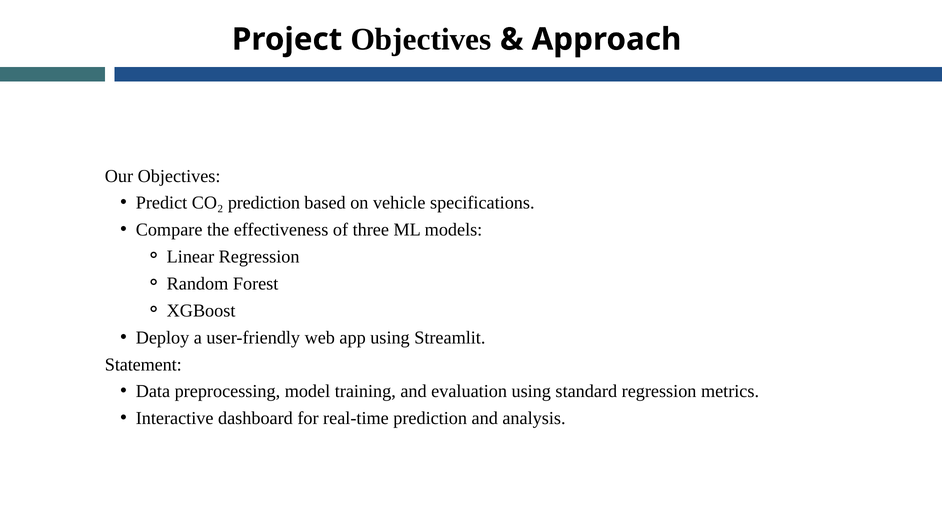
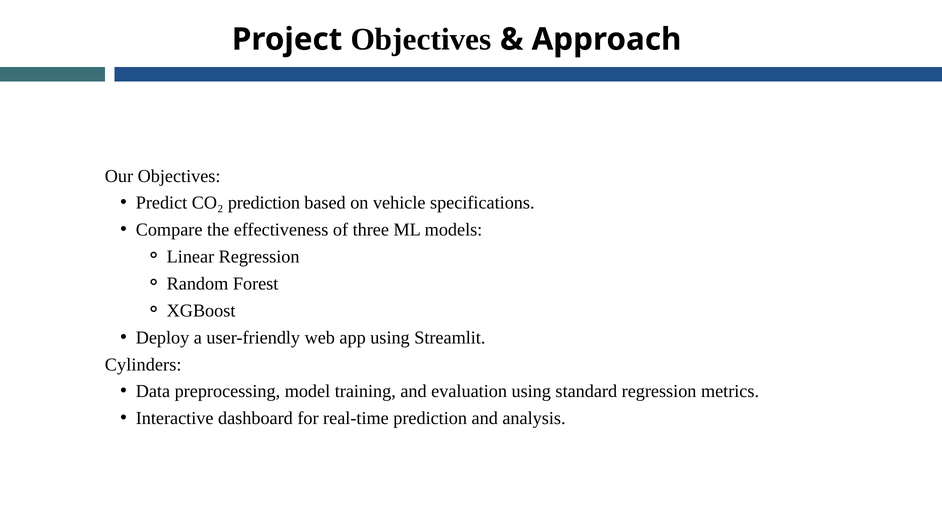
Statement: Statement -> Cylinders (143, 364)
